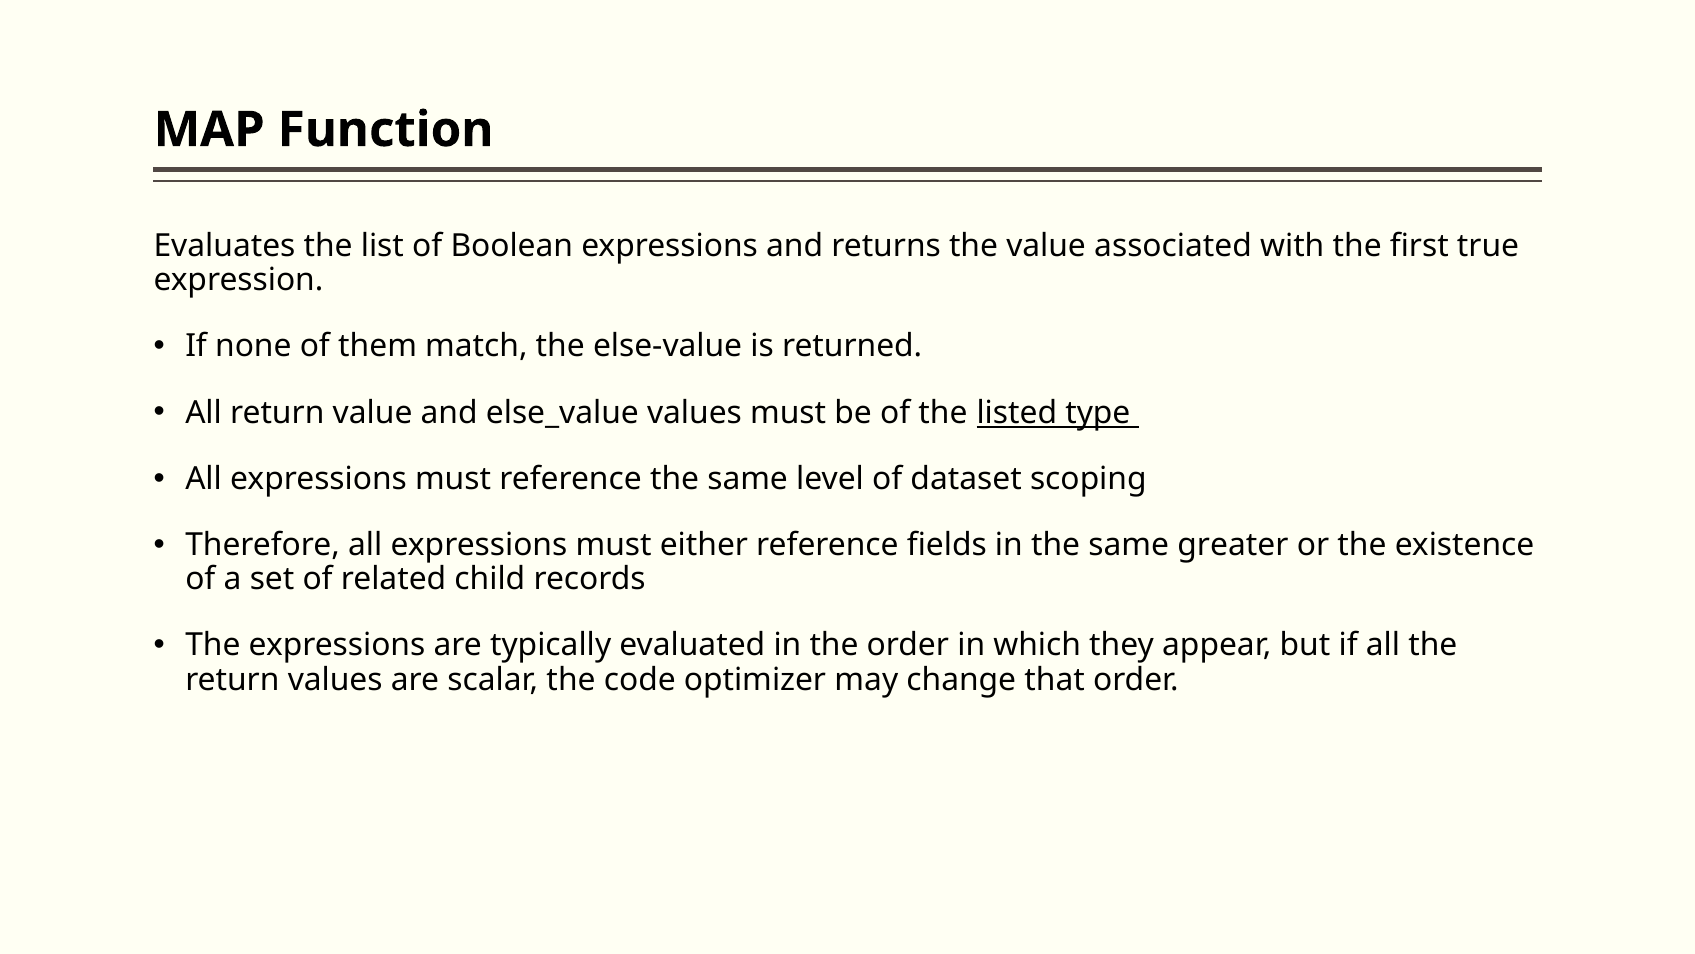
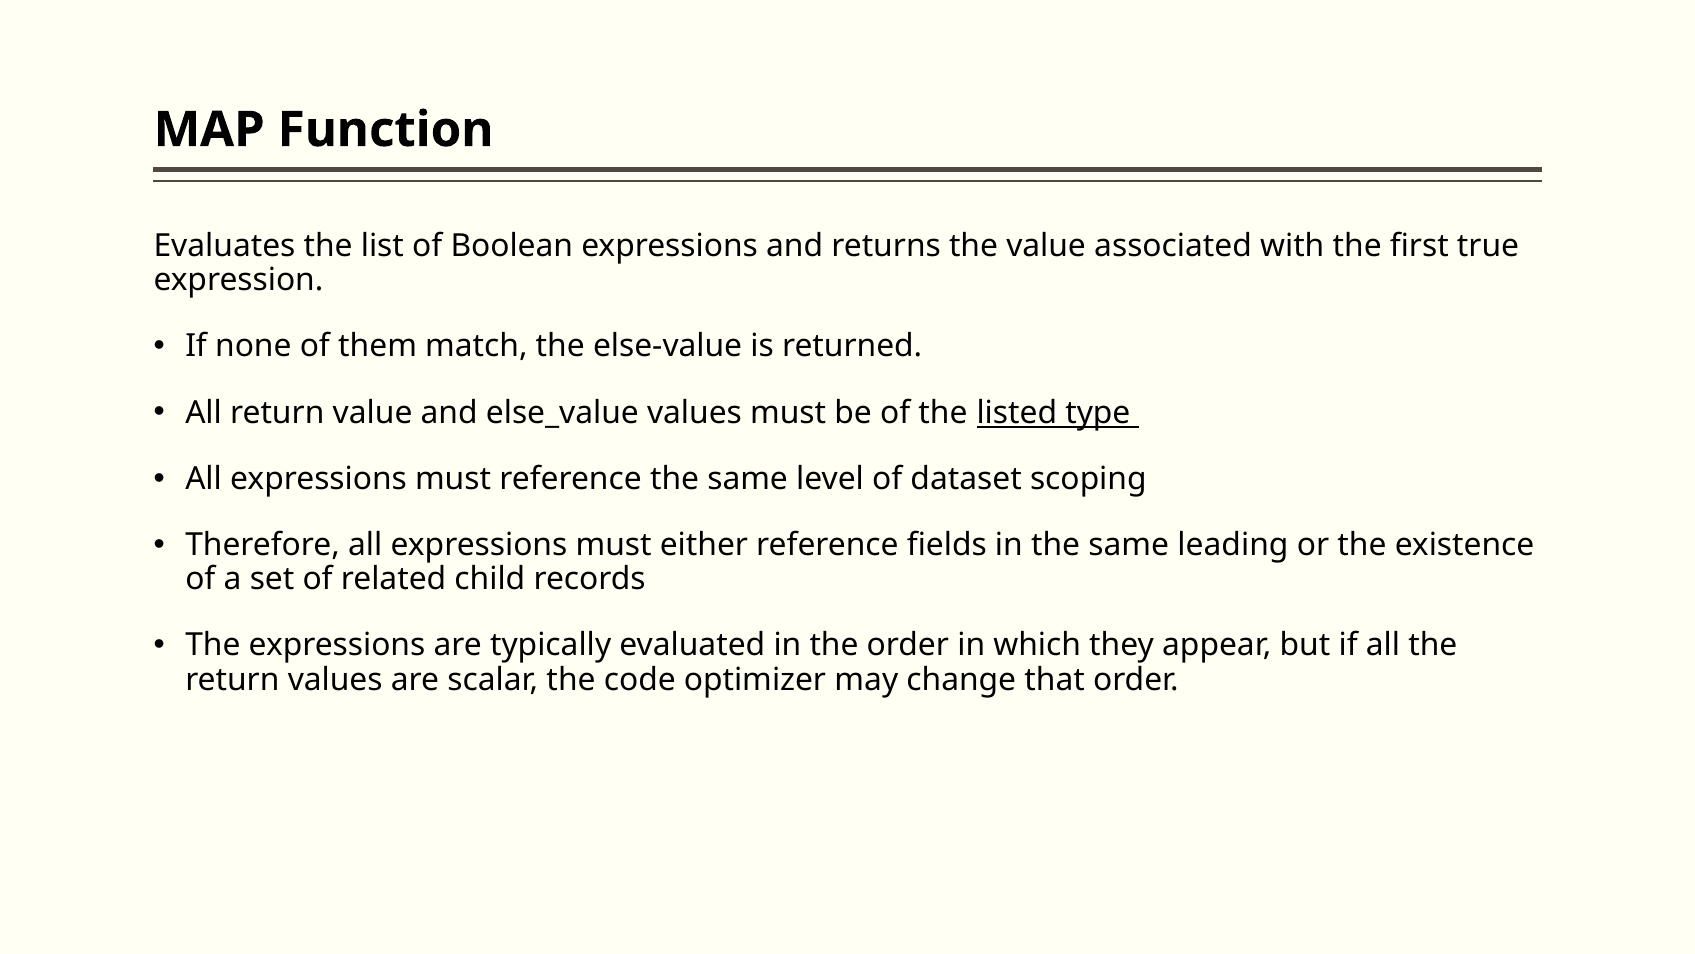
greater: greater -> leading (1233, 545)
